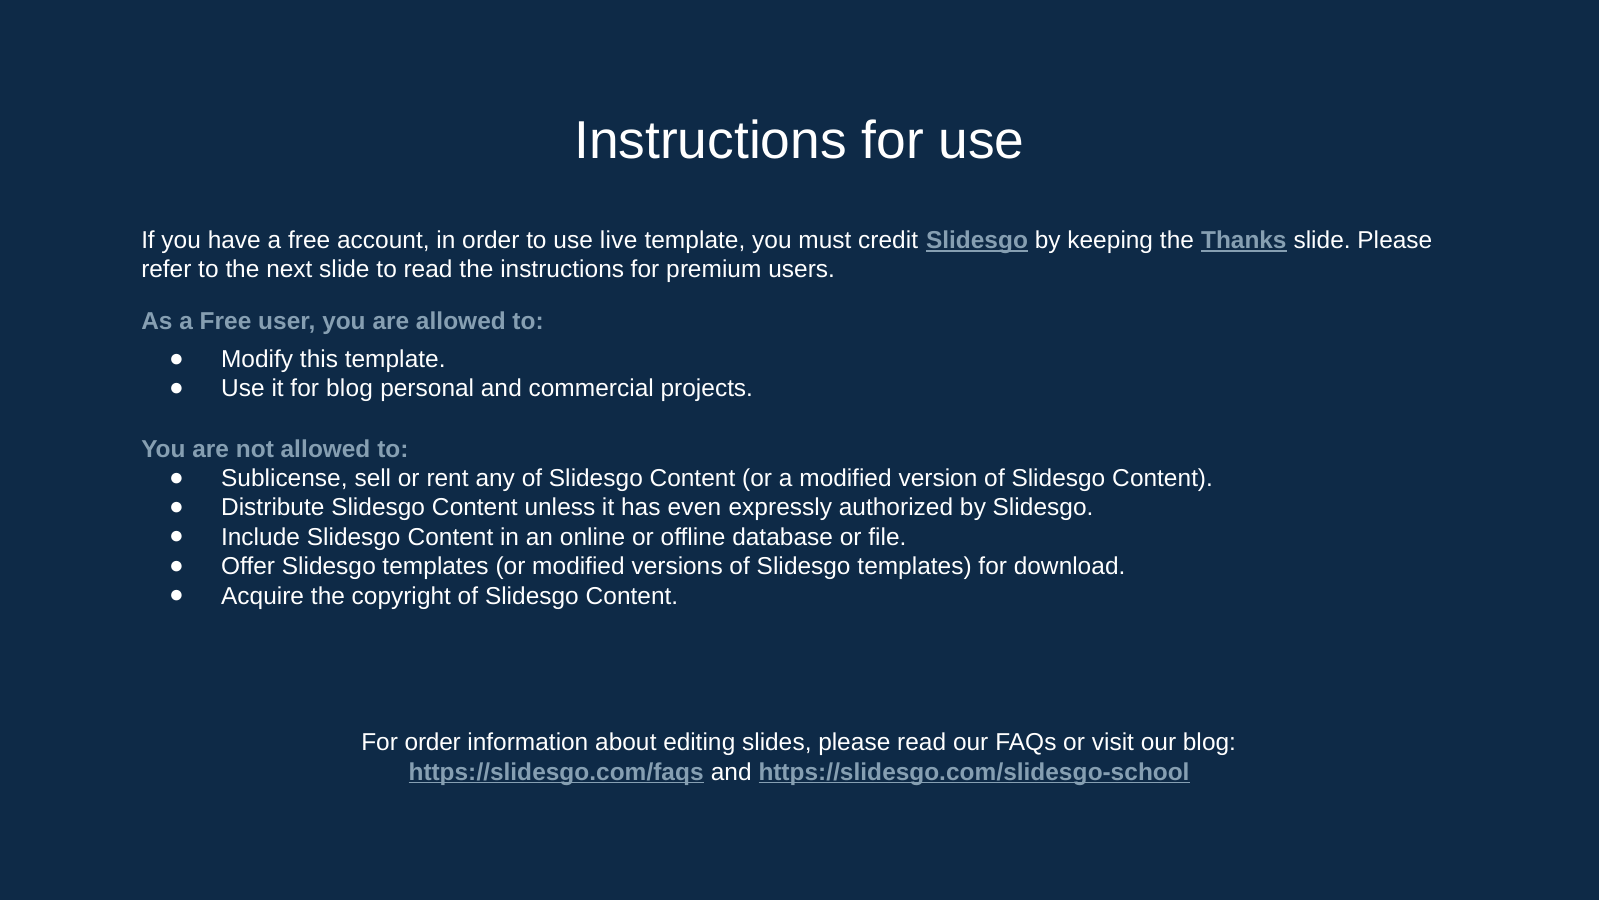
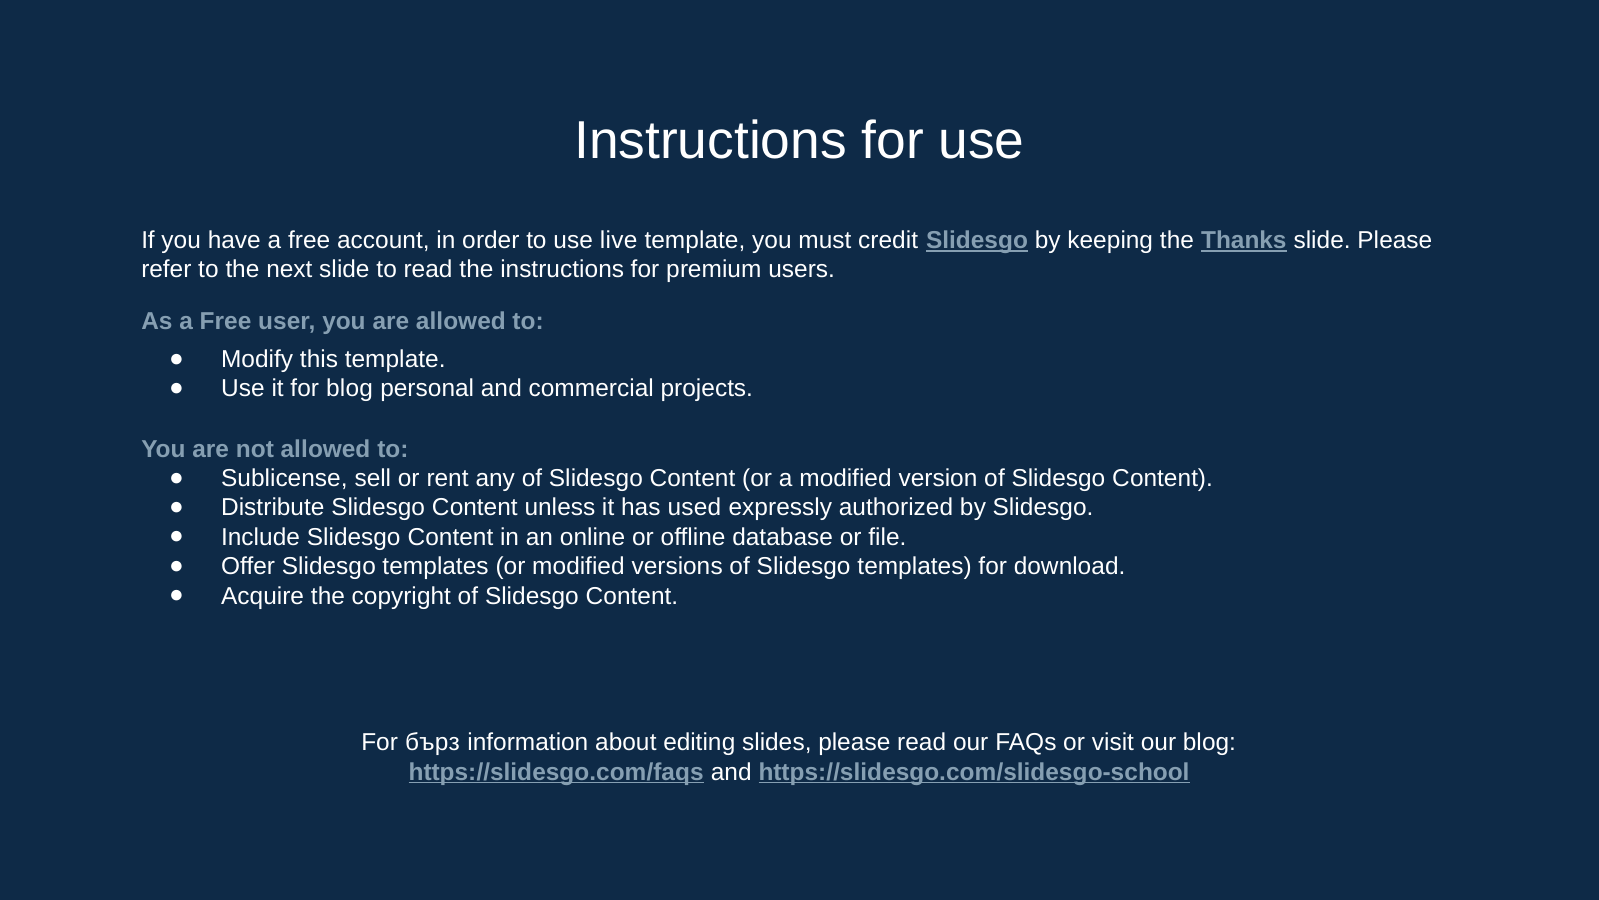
even: even -> used (694, 508)
For order: order -> бърз (433, 742)
